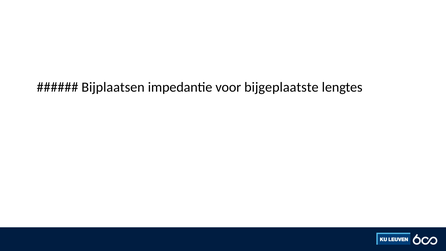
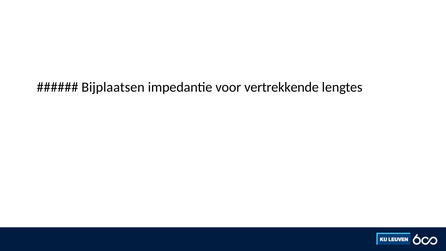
bijgeplaatste: bijgeplaatste -> vertrekkende (282, 87)
